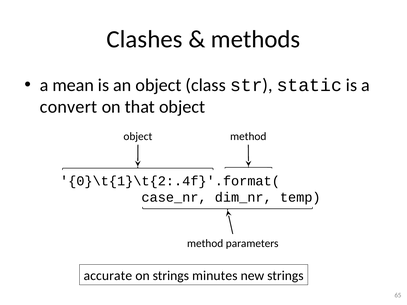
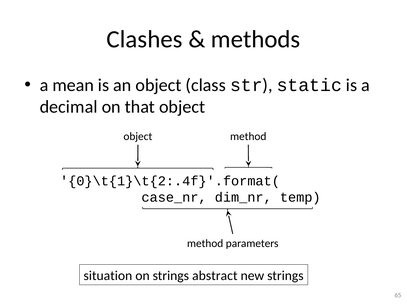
convert: convert -> decimal (69, 107)
accurate: accurate -> situation (108, 276)
minutes: minutes -> abstract (215, 276)
